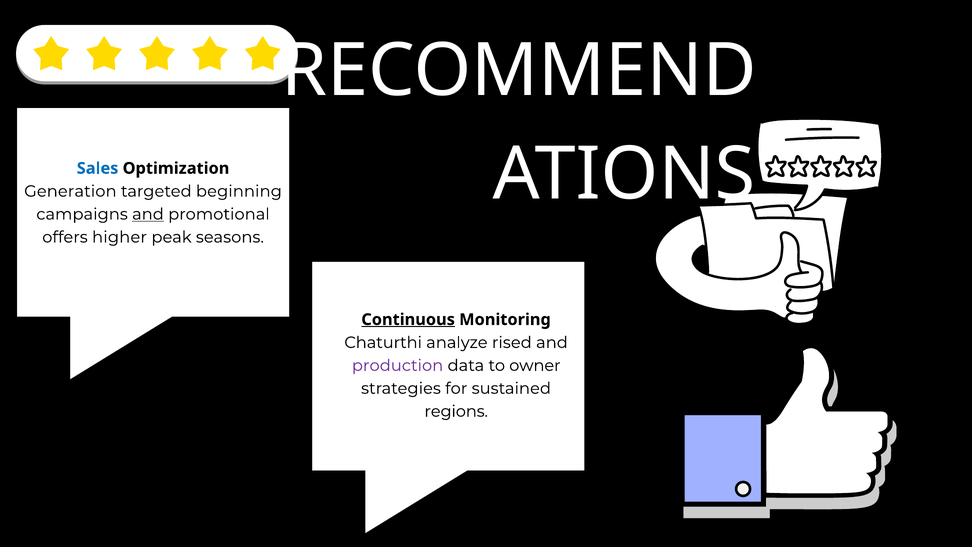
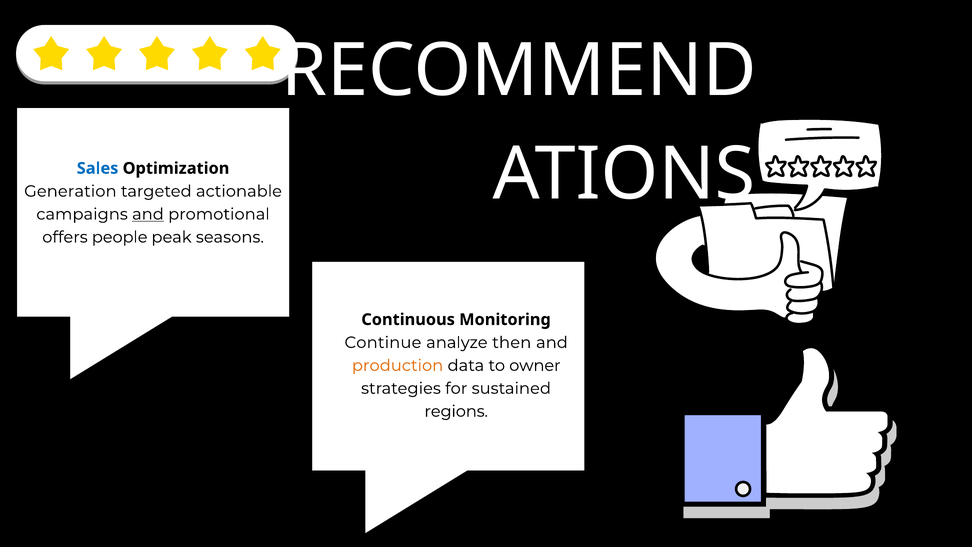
beginning: beginning -> actionable (239, 191)
higher: higher -> people (120, 237)
Continuous underline: present -> none (408, 319)
Chaturthi: Chaturthi -> Continue (383, 342)
rised: rised -> then (512, 342)
production colour: purple -> orange (398, 365)
